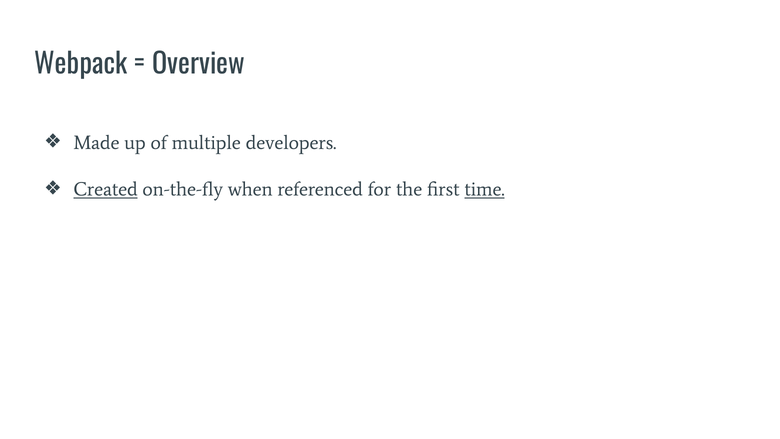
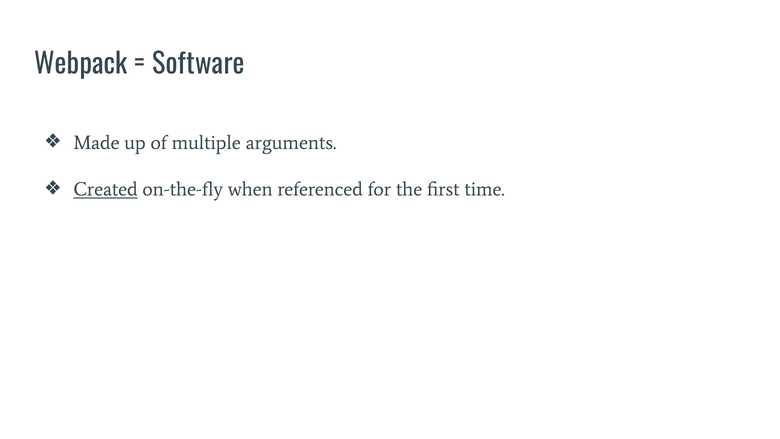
Overview: Overview -> Software (198, 65)
developers: developers -> arguments (291, 143)
time underline: present -> none (485, 189)
